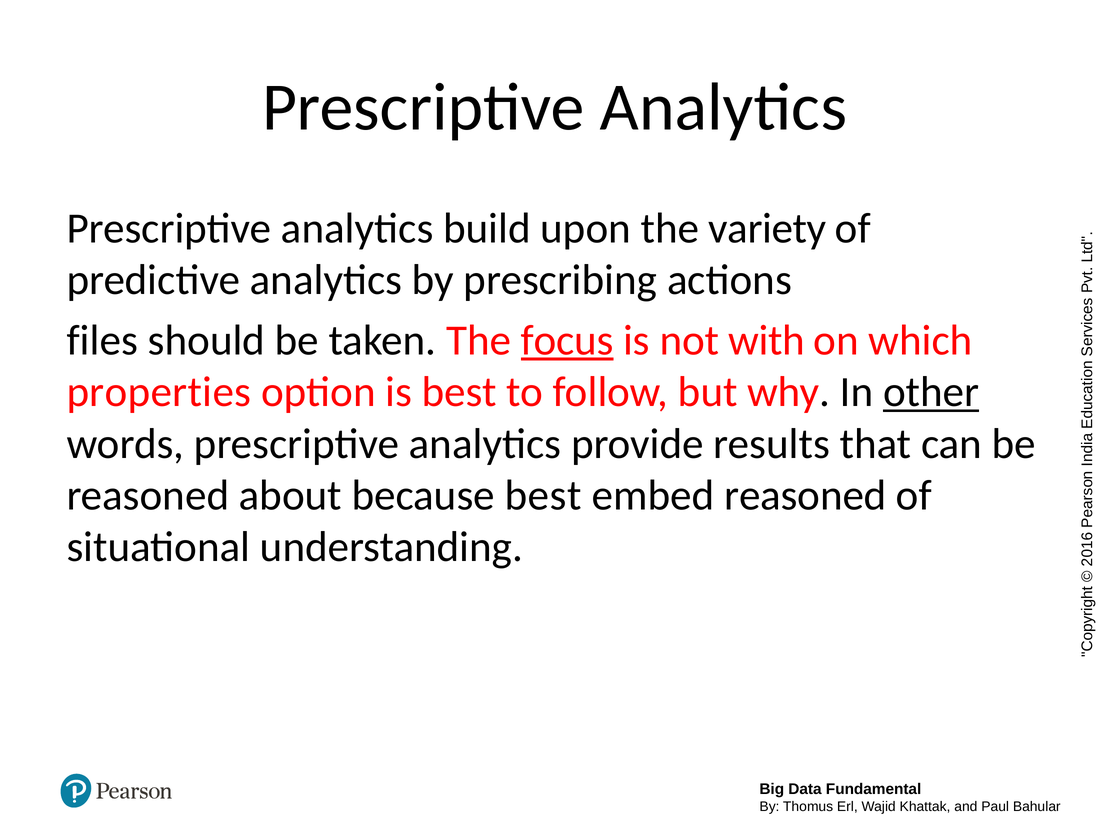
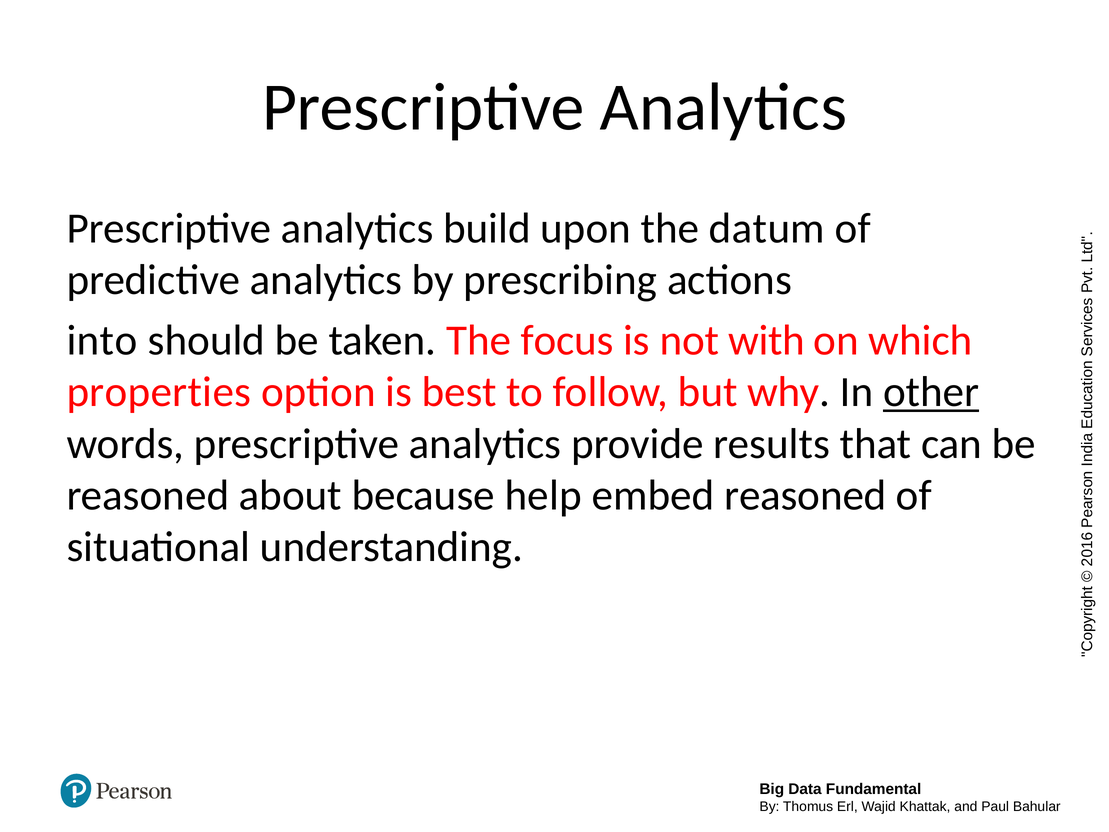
variety: variety -> datum (767, 228)
files: files -> into (102, 340)
focus underline: present -> none (567, 340)
because best: best -> help (543, 495)
